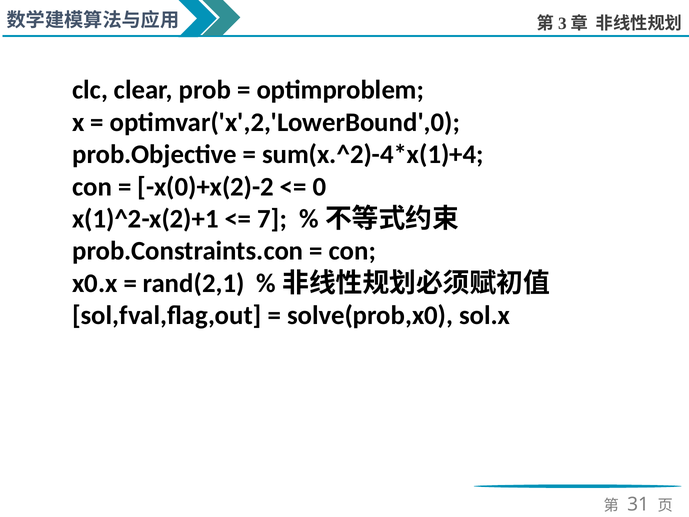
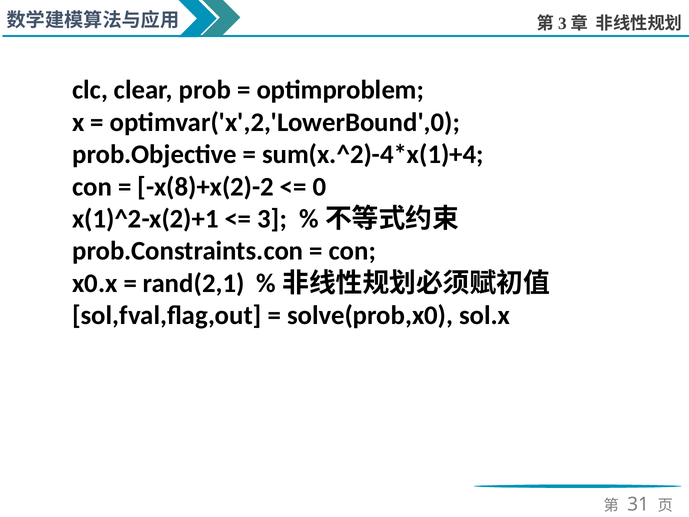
x(0)+x(2)-2: x(0)+x(2)-2 -> x(8)+x(2)-2 (206, 187)
7: 7 -> 3 (272, 219)
